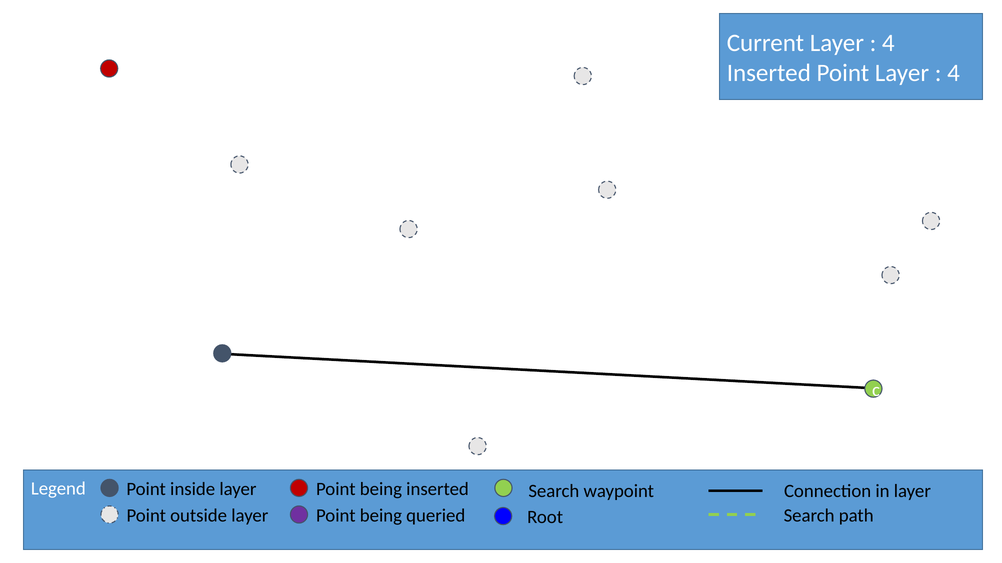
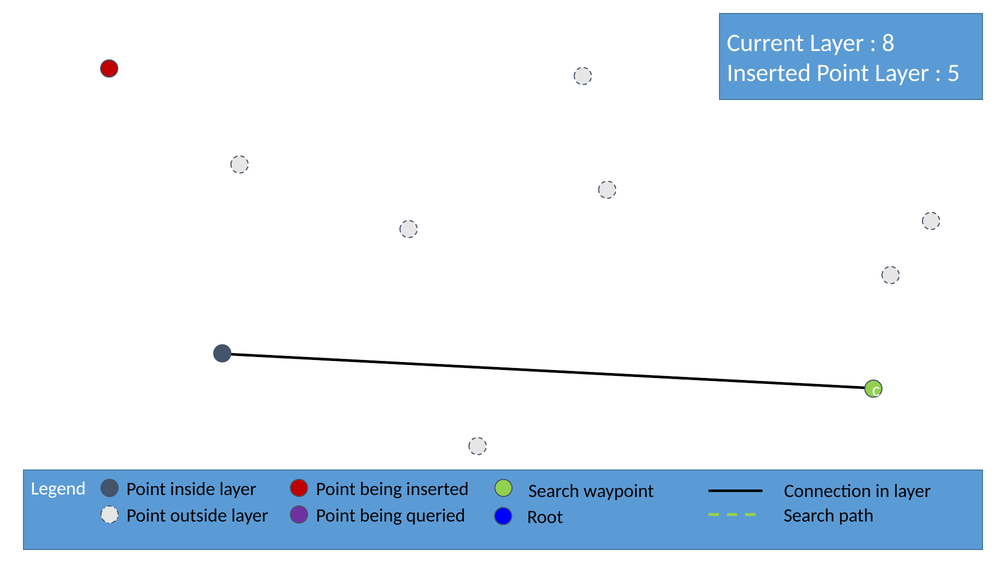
4: 4 -> 8 (888, 43)
4: 4 -> 5 (954, 73)
